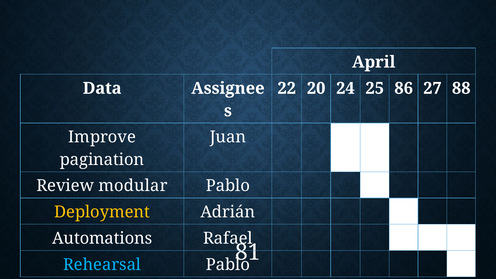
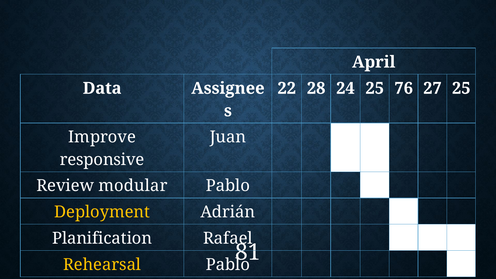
20: 20 -> 28 (316, 88)
86: 86 -> 76 (404, 88)
27 88: 88 -> 25 (461, 88)
pagination: pagination -> responsive (102, 160)
Automations: Automations -> Planification (102, 238)
Rehearsal colour: light blue -> yellow (102, 265)
